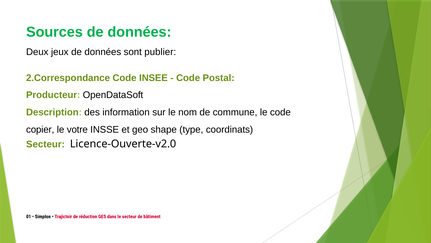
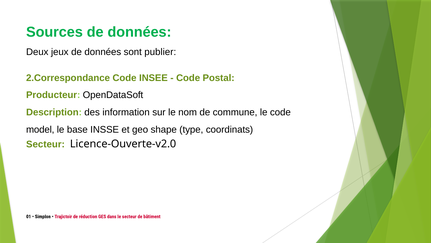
copier: copier -> model (40, 129)
votre: votre -> base (77, 129)
